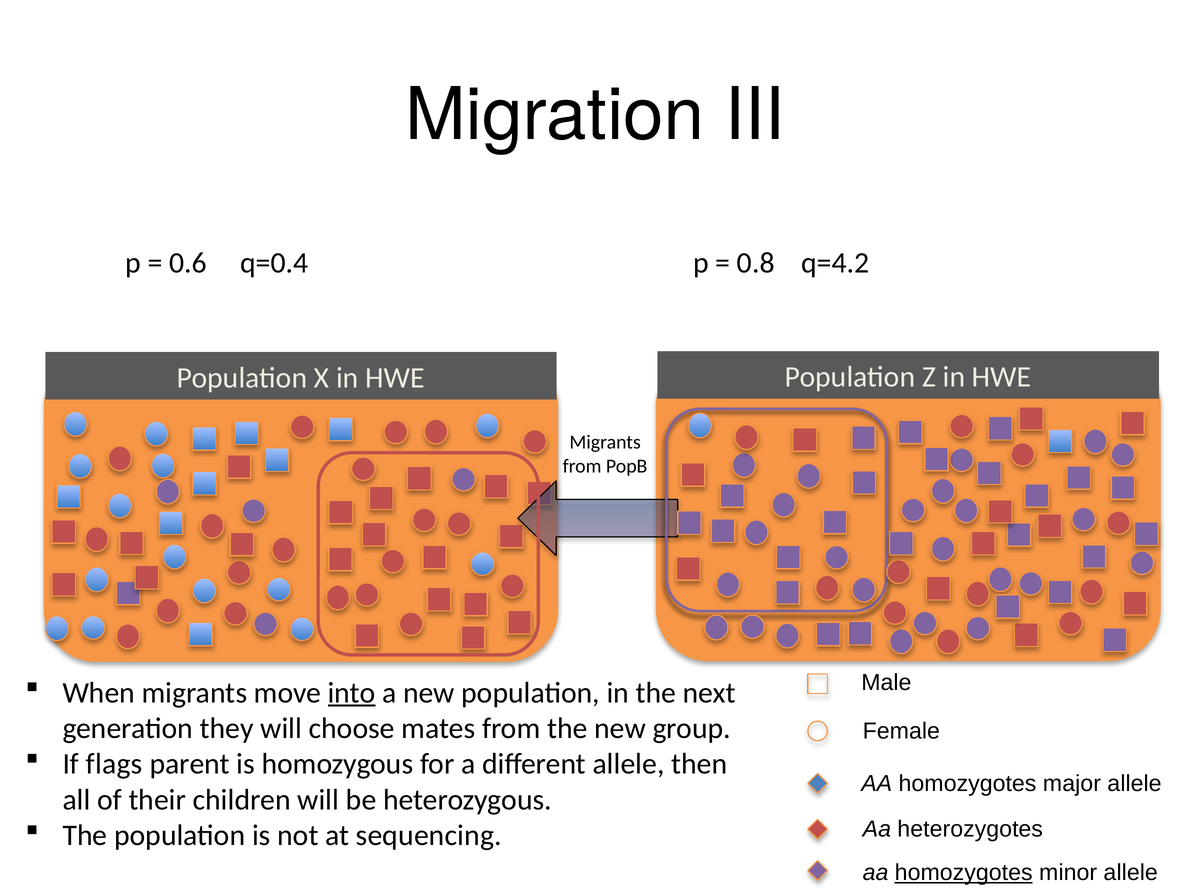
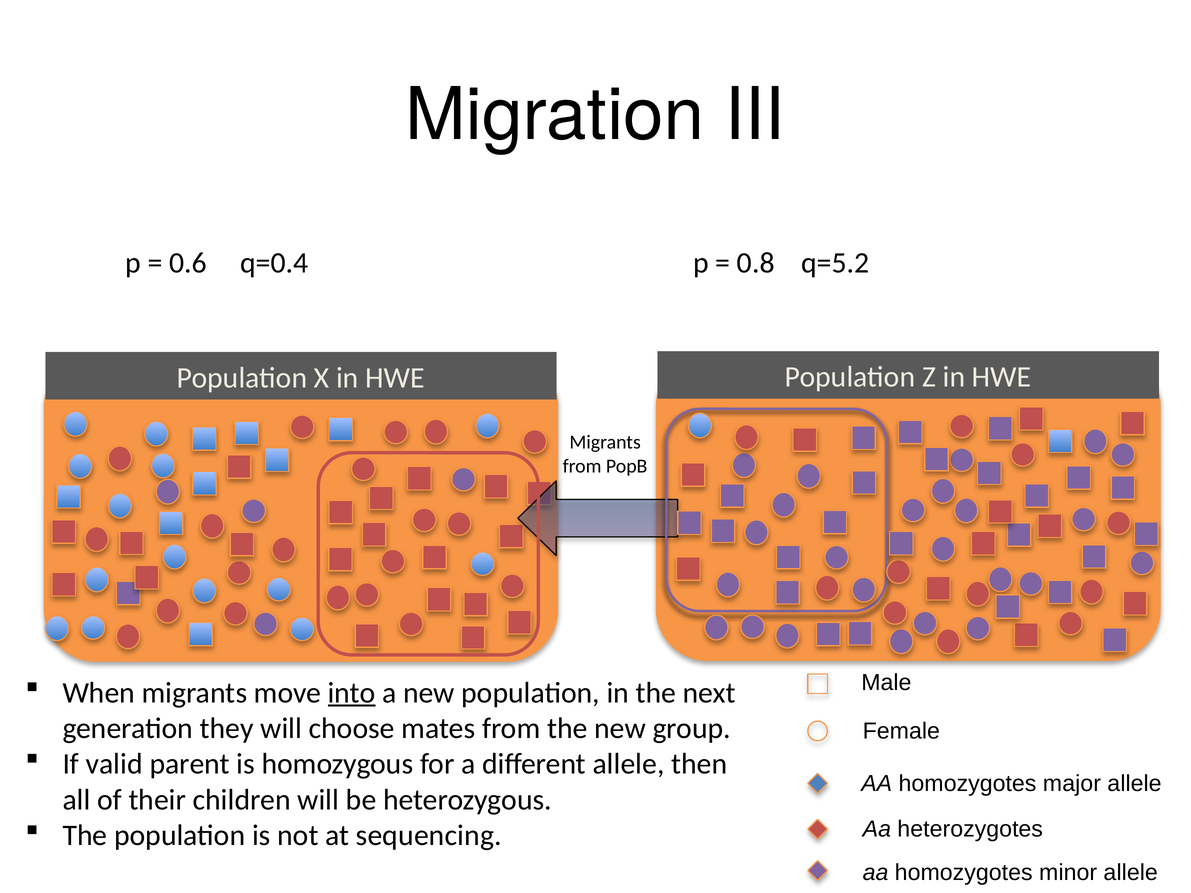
q=4.2: q=4.2 -> q=5.2 (835, 263)
flags: flags -> valid (114, 764)
homozygotes underline: present -> none (964, 873)
